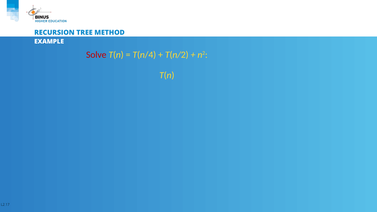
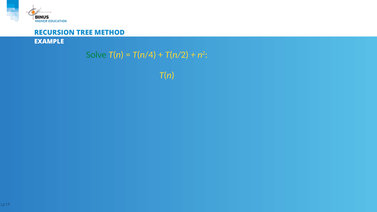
Solve colour: red -> green (96, 55)
